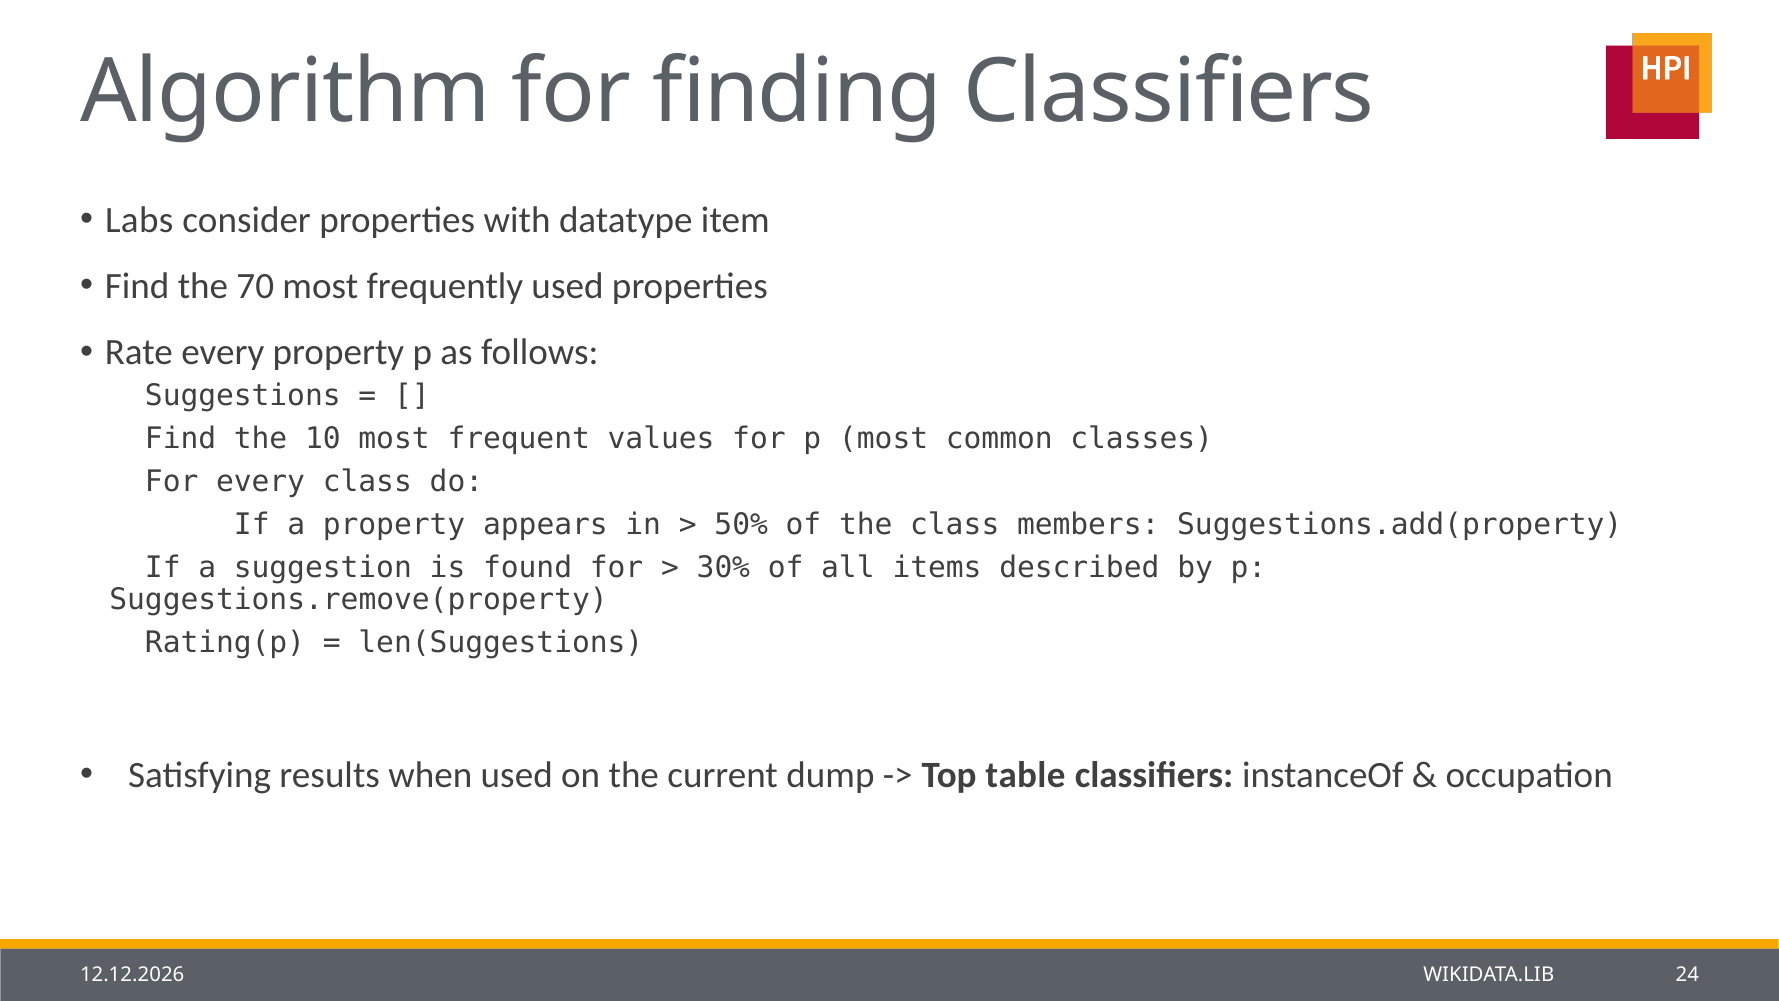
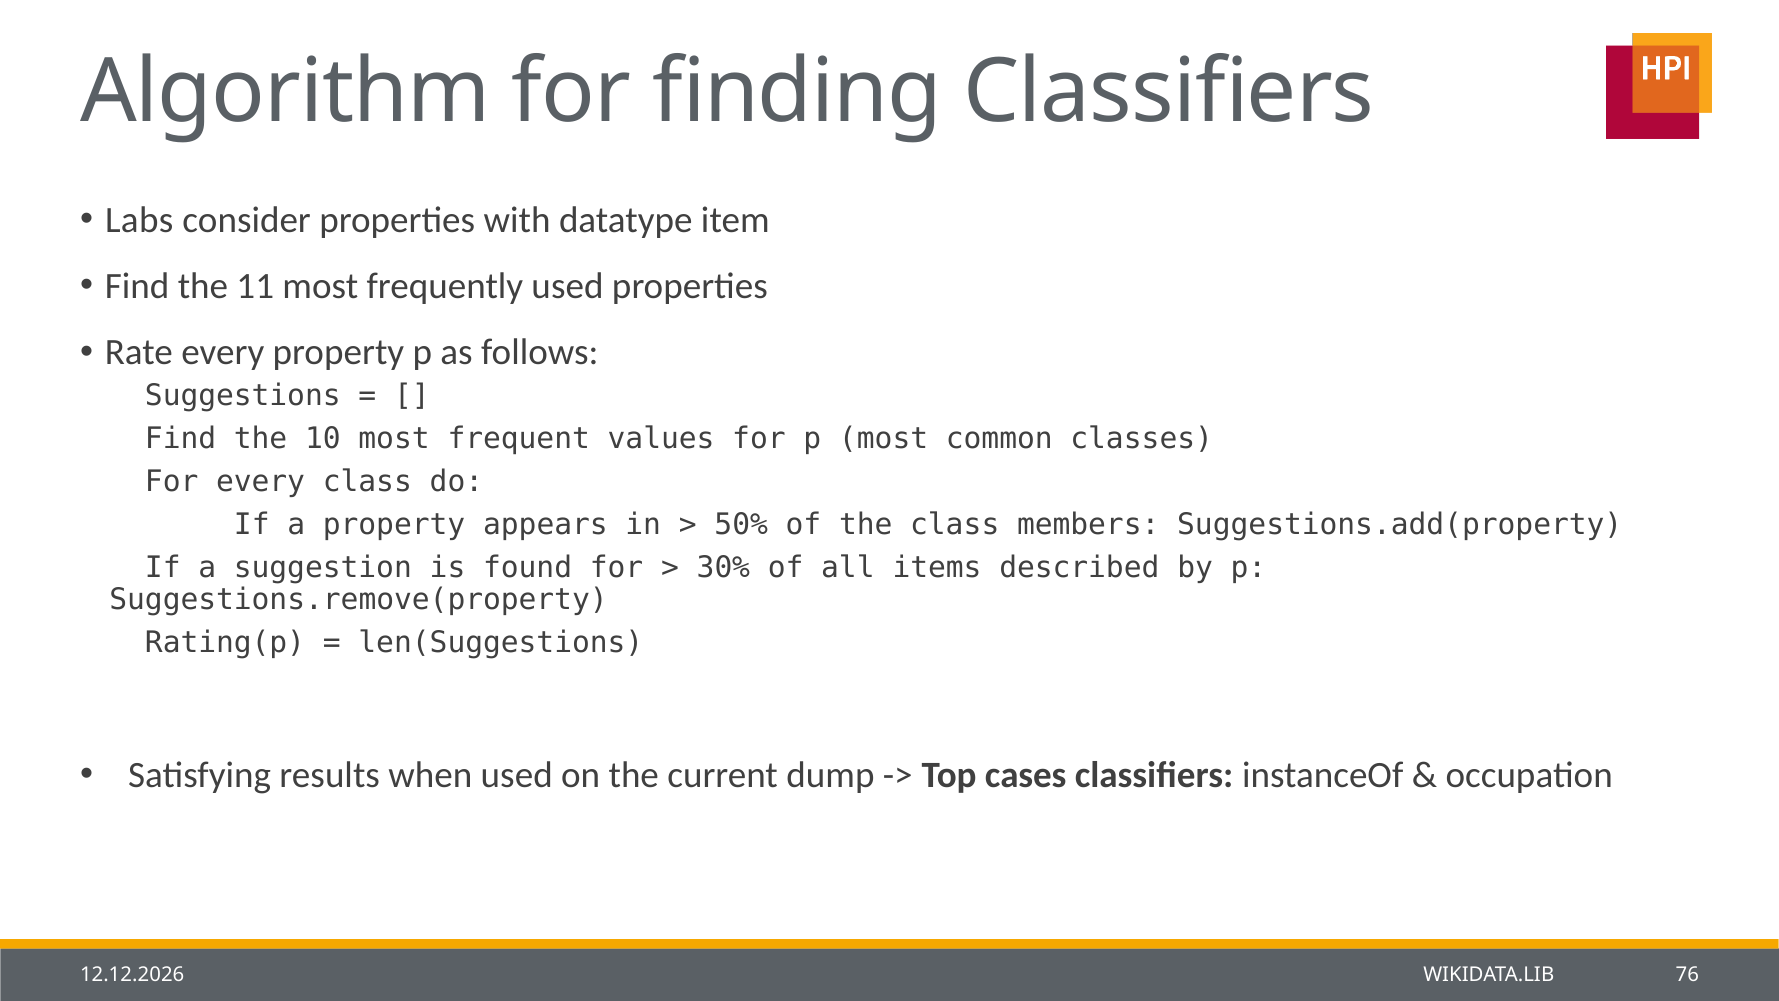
70: 70 -> 11 (255, 286)
table: table -> cases (1026, 775)
24: 24 -> 76 (1687, 974)
